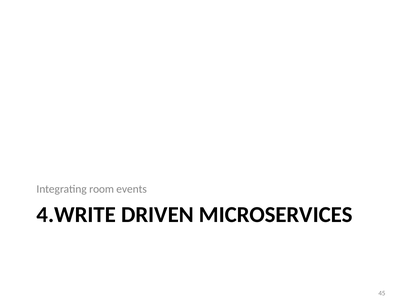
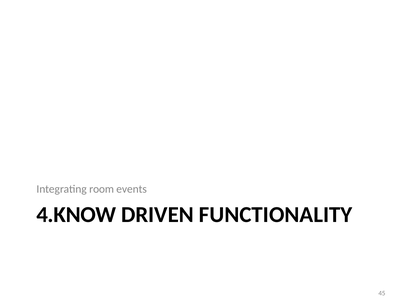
4.WRITE: 4.WRITE -> 4.KNOW (76, 215)
MICROSERVICES: MICROSERVICES -> FUNCTIONALITY (276, 215)
